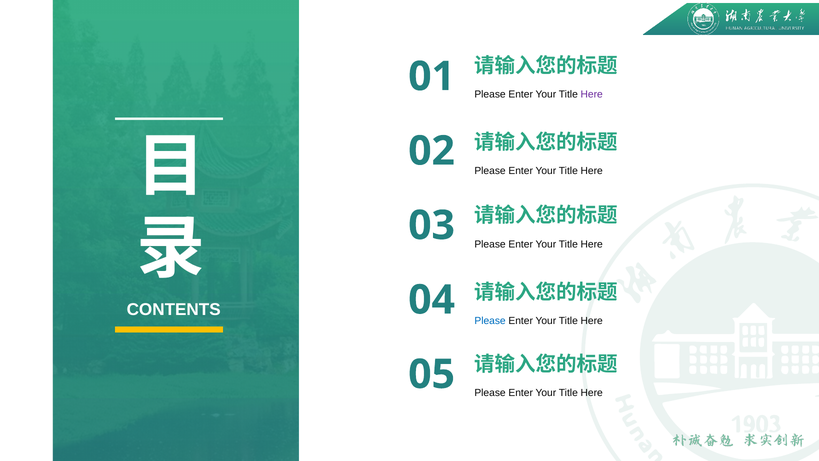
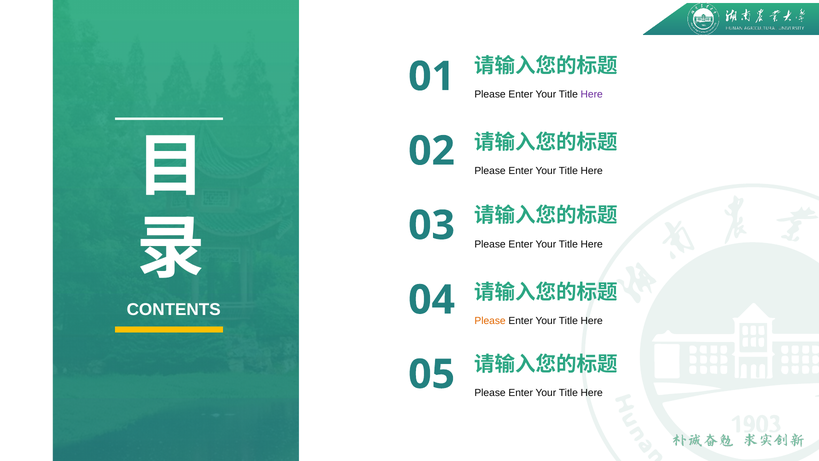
Please colour: blue -> orange (490, 321)
